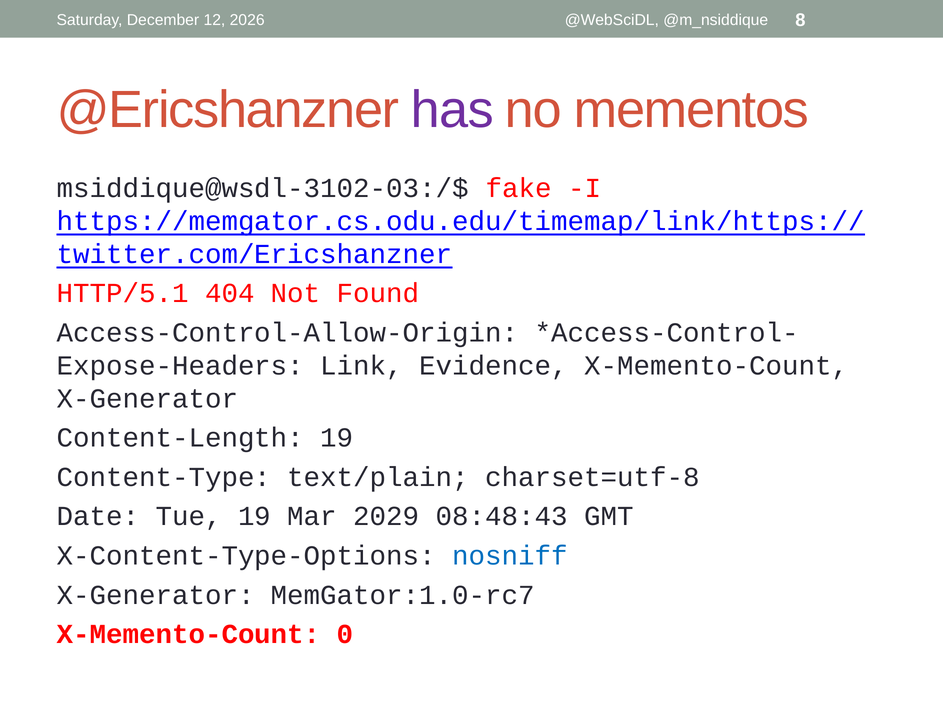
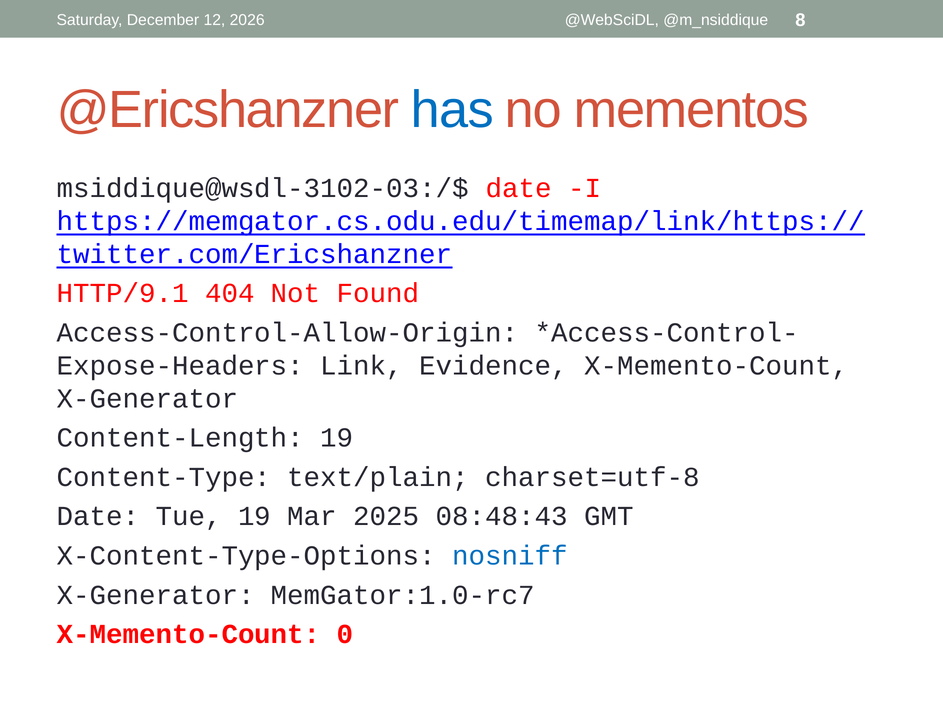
has colour: purple -> blue (452, 110)
msiddique@wsdl-3102-03:/$ fake: fake -> date (519, 188)
HTTP/5.1: HTTP/5.1 -> HTTP/9.1 (123, 293)
2029: 2029 -> 2025 (386, 517)
